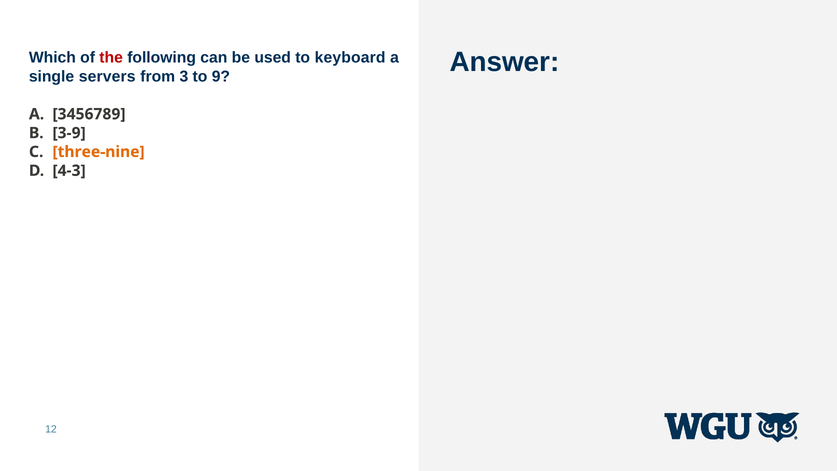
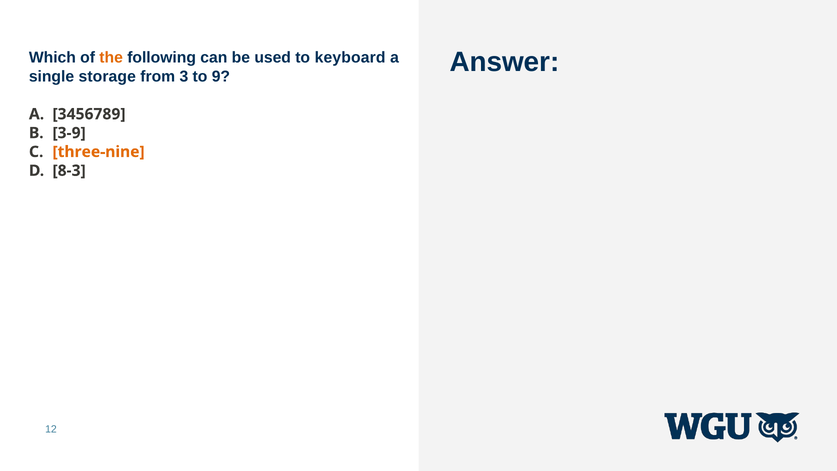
the colour: red -> orange (111, 58)
servers: servers -> storage (107, 76)
4-3: 4-3 -> 8-3 (69, 171)
